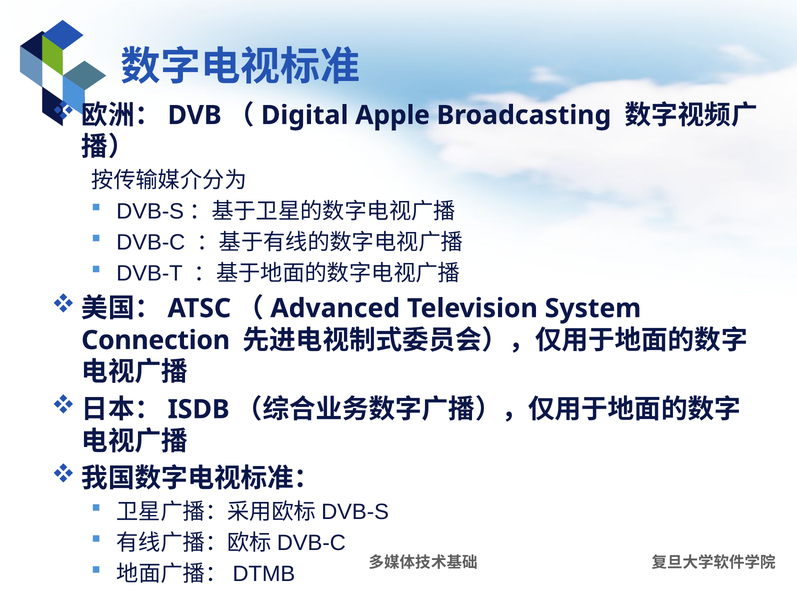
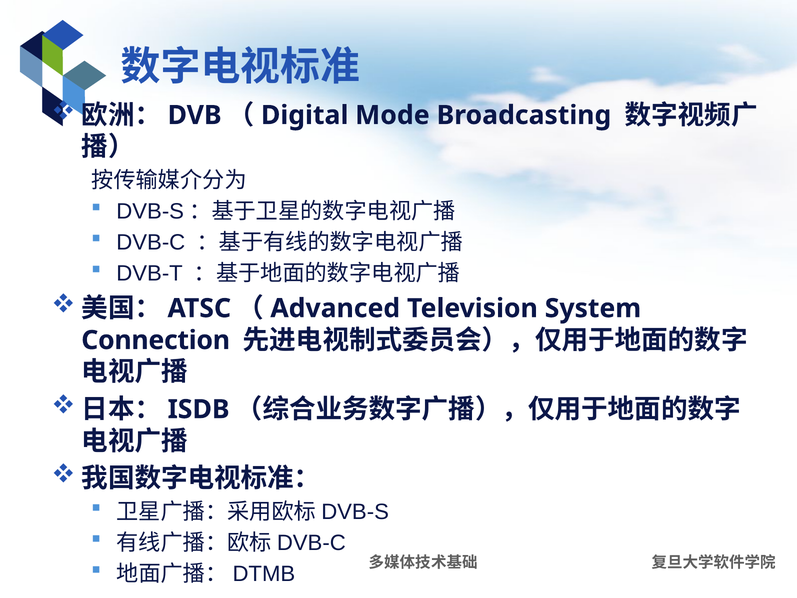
Apple: Apple -> Mode (392, 115)
